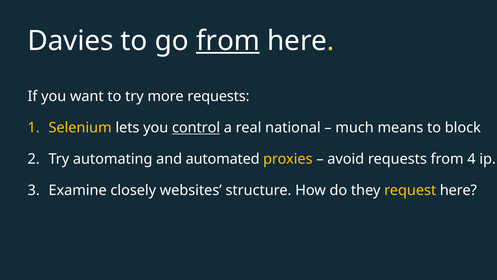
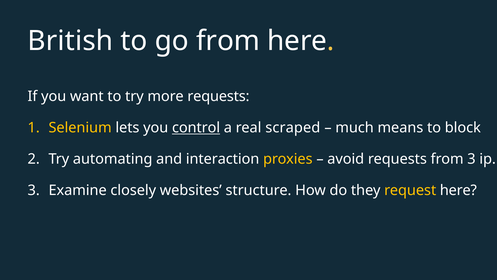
Davies: Davies -> British (70, 41)
from underline: present -> none (228, 41)
national: national -> scraped (293, 128)
automated: automated -> interaction (223, 159)
from 4: 4 -> 3 (471, 159)
